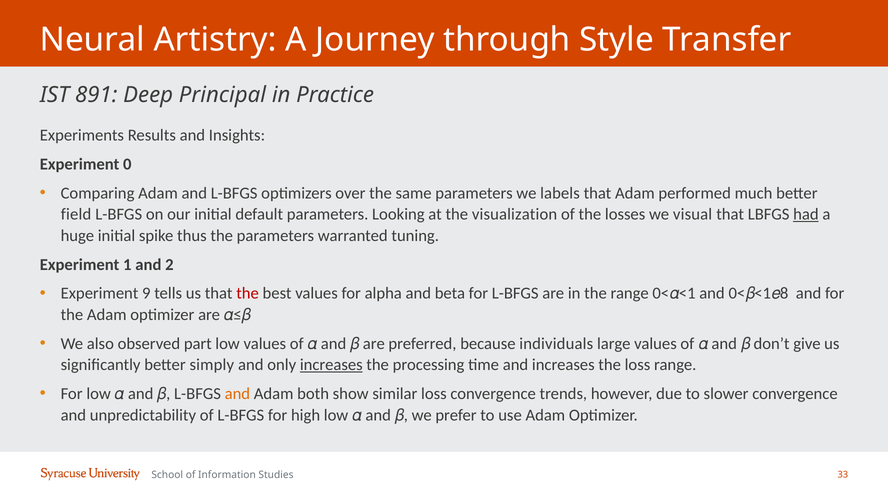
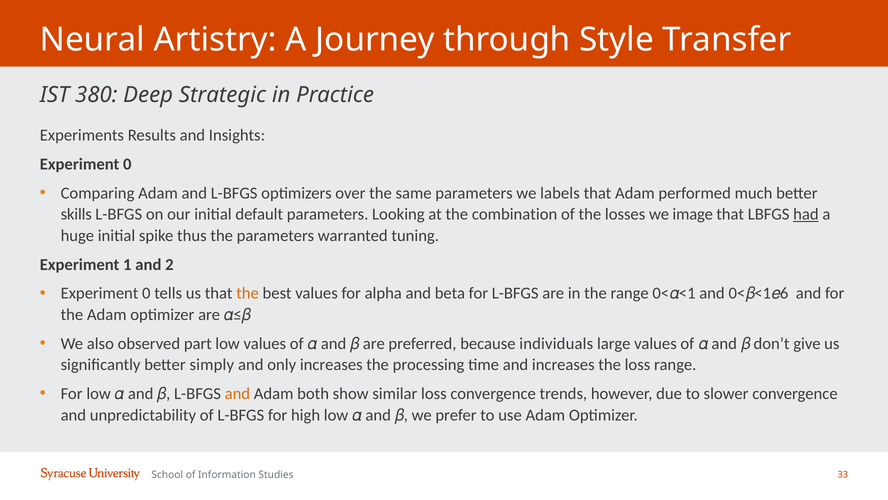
891: 891 -> 380 (96, 95)
Principal: Principal -> Strategic (222, 95)
field: field -> skills (76, 214)
visualization: visualization -> combination (515, 214)
visual: visual -> image (693, 214)
9: 9 -> 0 (146, 293)
the colour: red -> orange (248, 293)
8: 8 -> 6 (784, 293)
increases underline: present -> none (331, 365)
